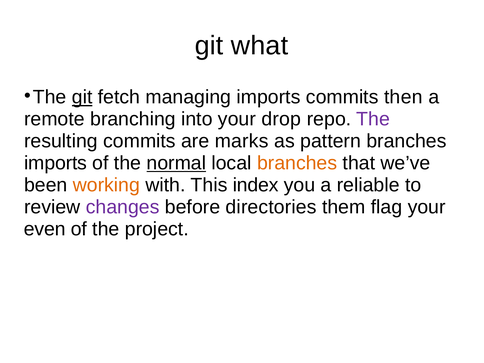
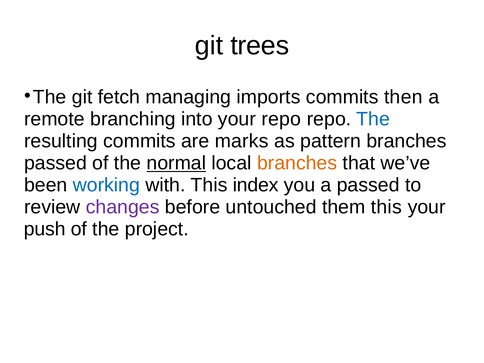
what: what -> trees (260, 46)
git underline: present -> none (82, 97)
your drop: drop -> repo (281, 119)
The colour: purple -> blue (373, 119)
imports: imports -> passed (56, 163)
working colour: orange -> blue (106, 185)
a reliable: reliable -> passed (368, 185)
directories: directories -> untouched (271, 207)
them flag: flag -> this (386, 207)
even: even -> push (45, 229)
